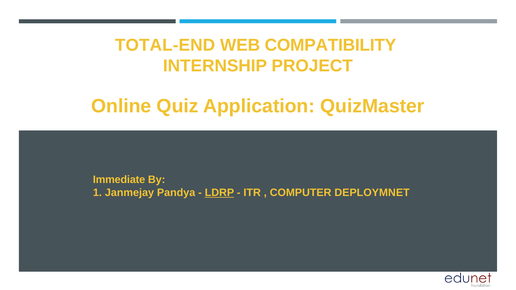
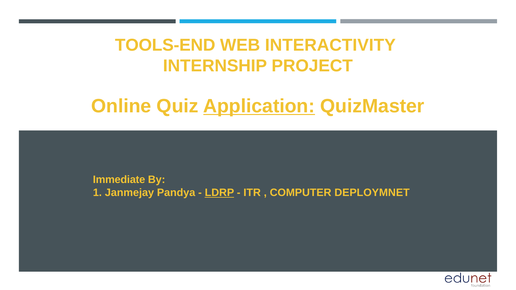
TOTAL-END: TOTAL-END -> TOOLS-END (165, 45)
COMPATIBILITY: COMPATIBILITY -> INTERACTIVITY (330, 45)
Application underline: none -> present (259, 106)
